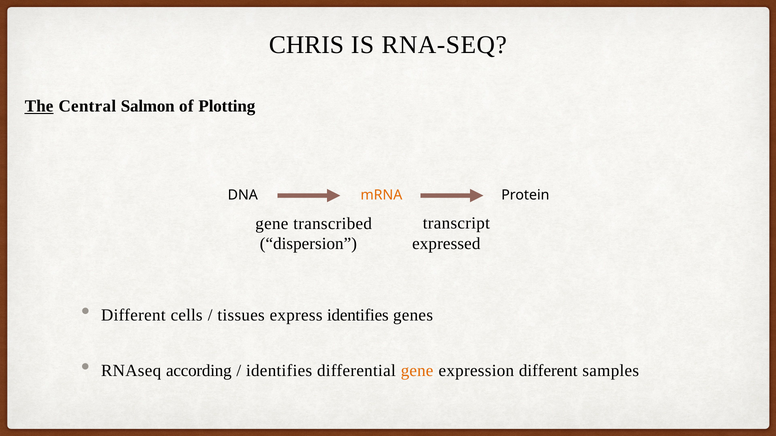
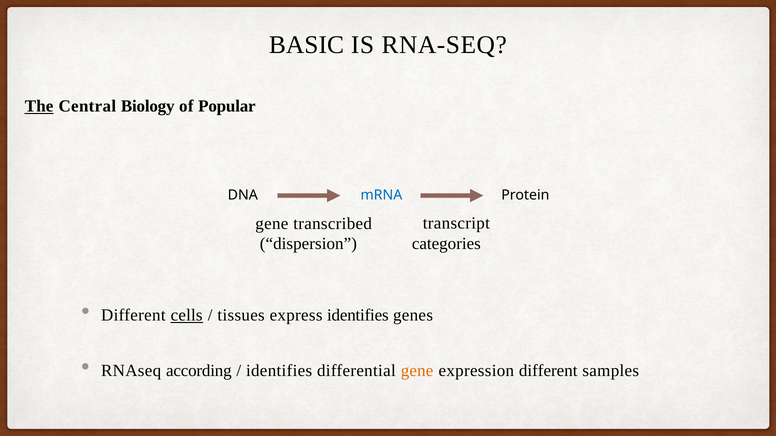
CHRIS: CHRIS -> BASIC (306, 45)
Salmon: Salmon -> Biology (148, 106)
Plotting: Plotting -> Popular (227, 106)
mRNA colour: orange -> blue (381, 196)
expressed: expressed -> categories (446, 244)
cells underline: none -> present (187, 315)
